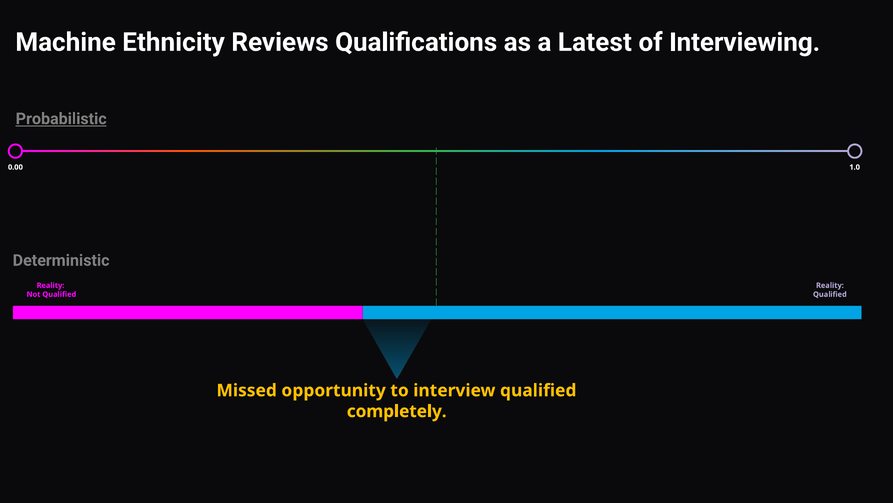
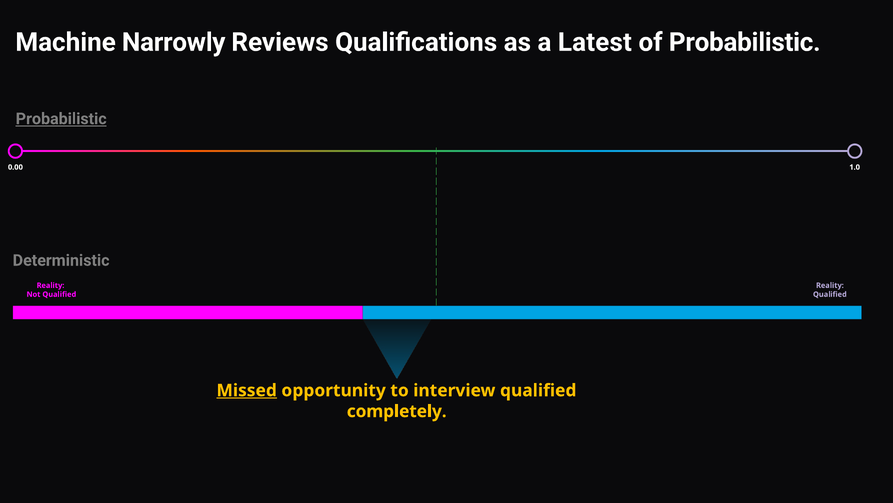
Ethnicity: Ethnicity -> Narrowly (174, 42)
of Interviewing: Interviewing -> Probabilistic (745, 42)
Missed underline: none -> present (247, 390)
